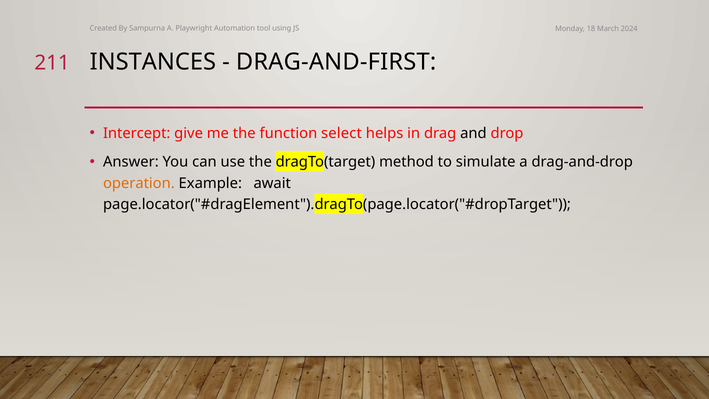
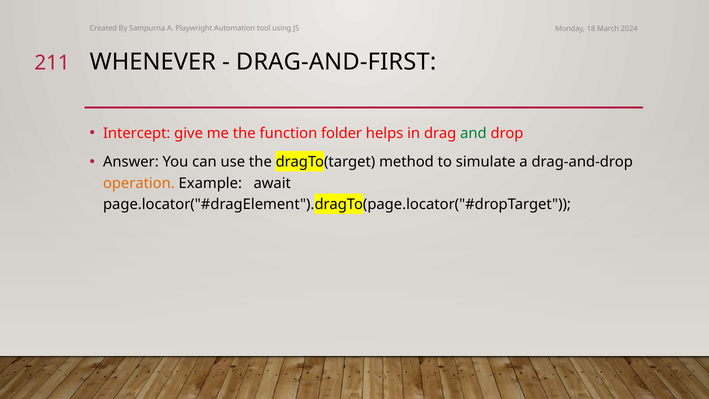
INSTANCES: INSTANCES -> WHENEVER (153, 62)
select: select -> folder (342, 133)
and colour: black -> green (473, 133)
